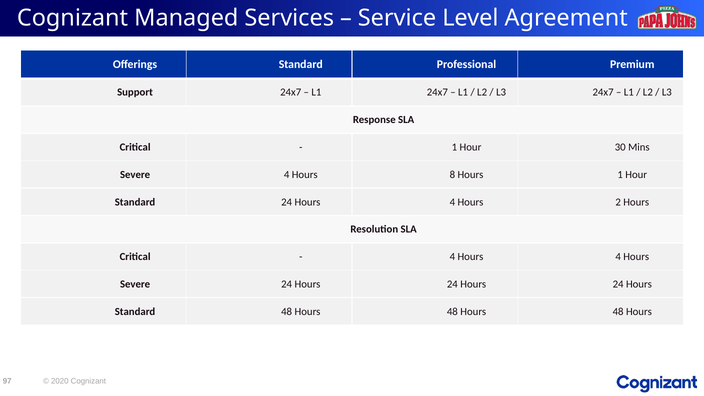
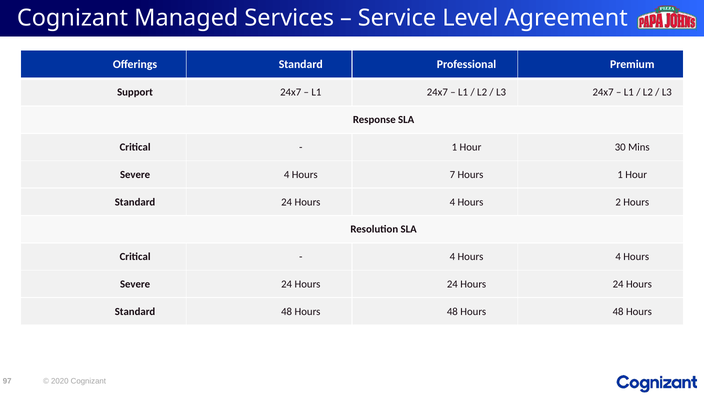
8: 8 -> 7 (452, 175)
